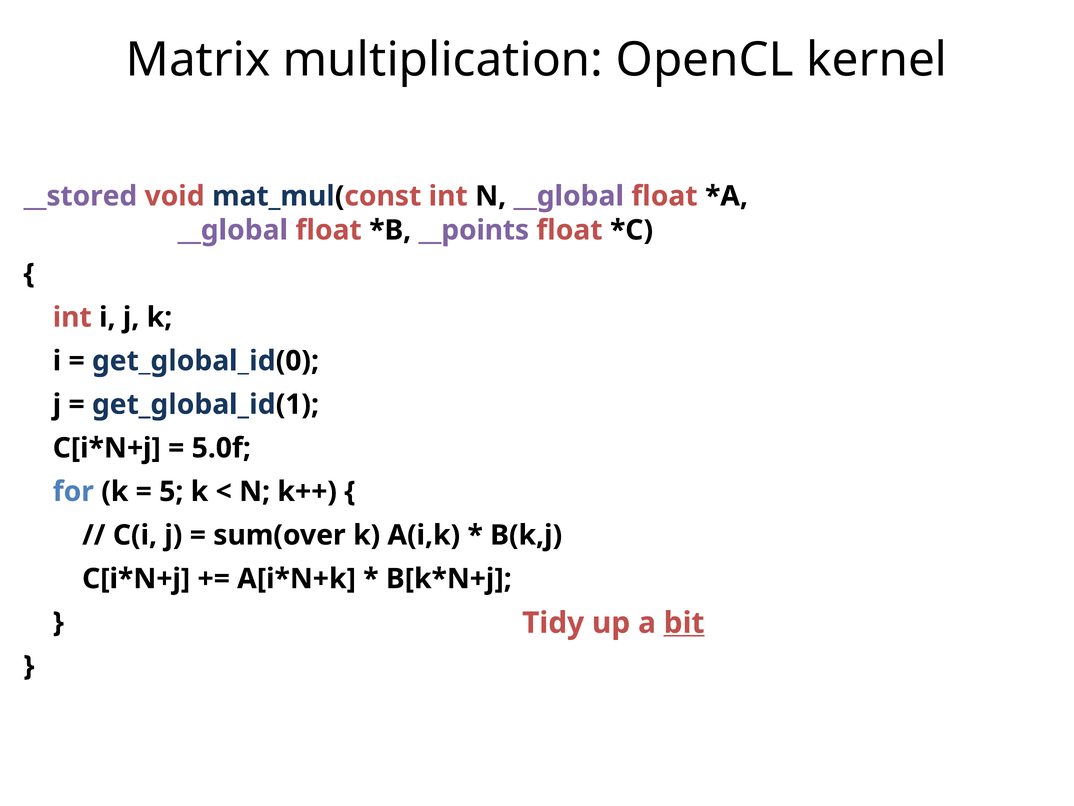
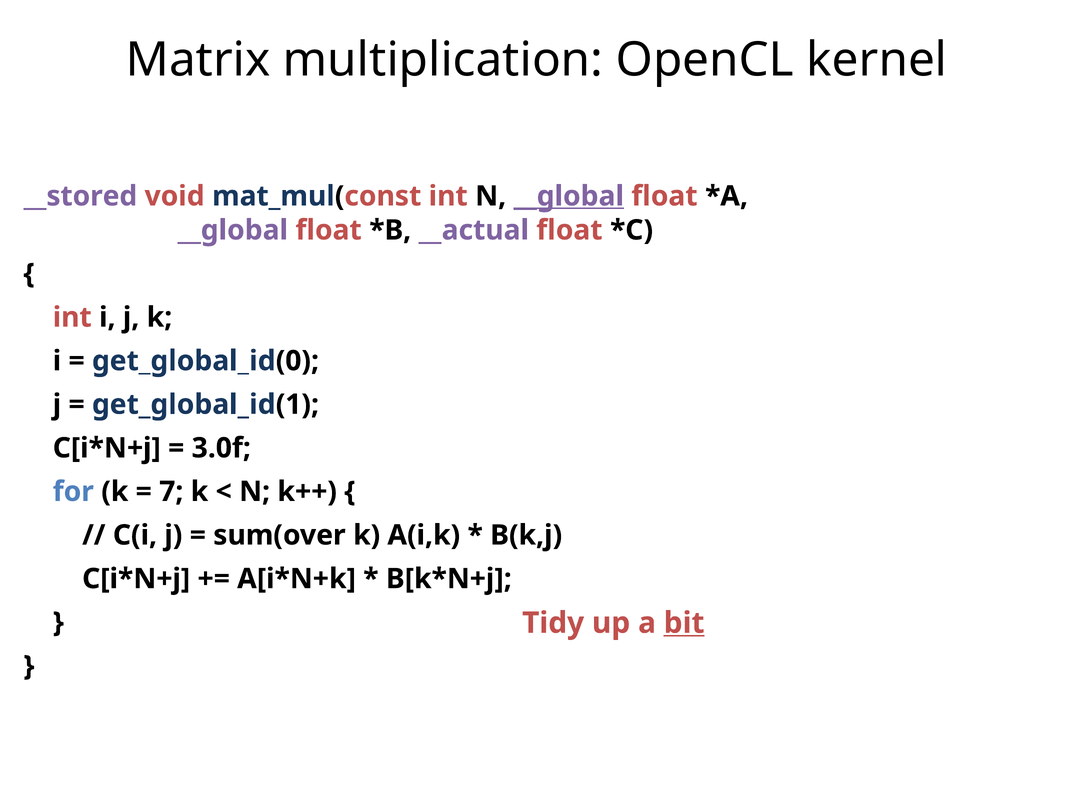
__global underline: none -> present (569, 196)
__points: __points -> __actual (474, 230)
5.0f: 5.0f -> 3.0f (221, 448)
5: 5 -> 7 (171, 491)
